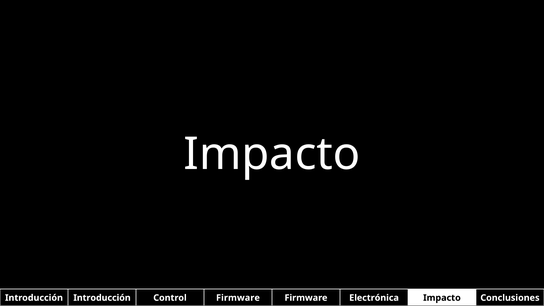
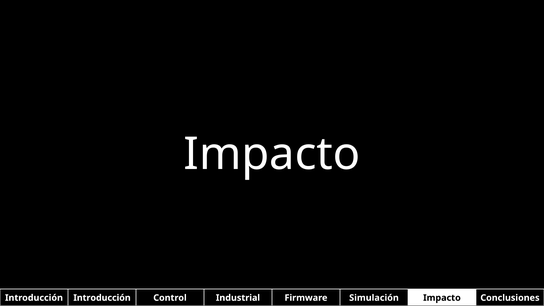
Control Firmware: Firmware -> Industrial (238, 298)
Electrónica: Electrónica -> Simulación (374, 298)
